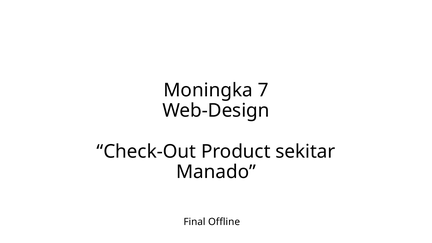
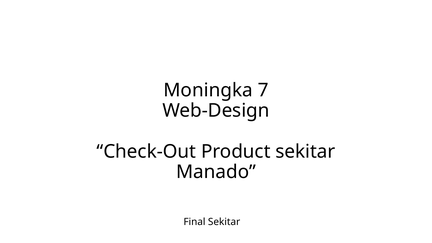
Final Offline: Offline -> Sekitar (224, 222)
